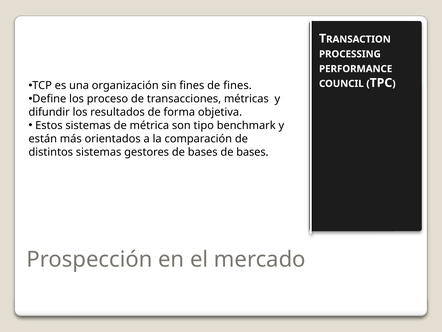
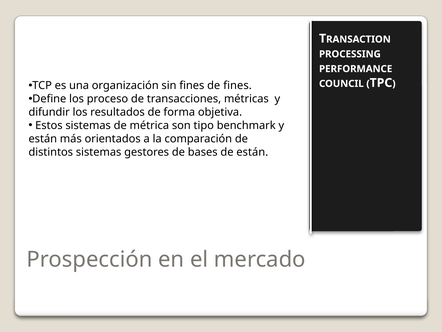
bases de bases: bases -> están (252, 152)
